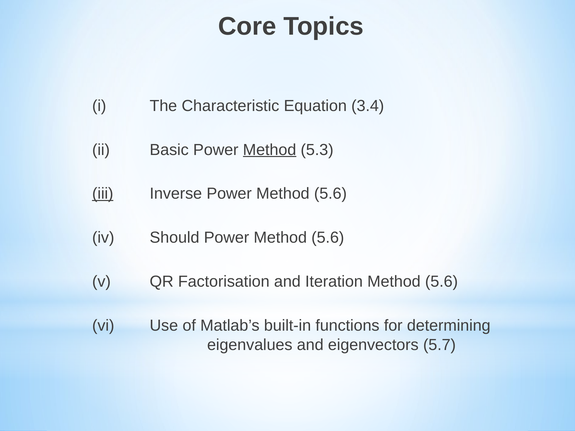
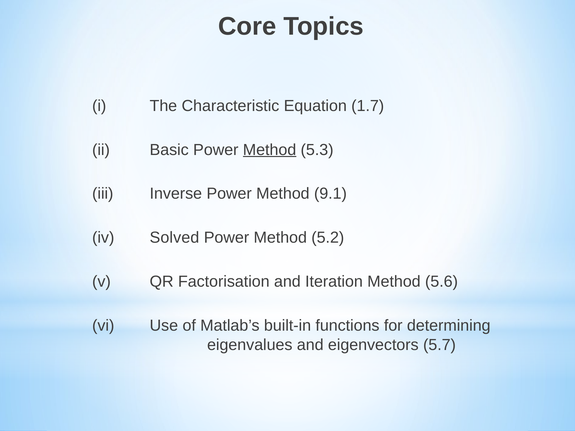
3.4: 3.4 -> 1.7 (368, 106)
iii underline: present -> none (103, 194)
Inverse Power Method 5.6: 5.6 -> 9.1 (330, 194)
Should: Should -> Solved (174, 238)
5.6: 5.6 -> 5.2 (328, 238)
